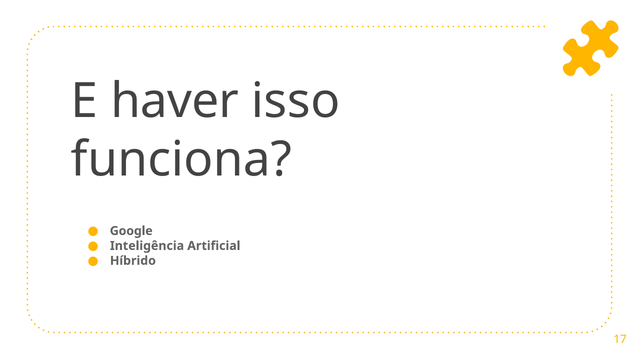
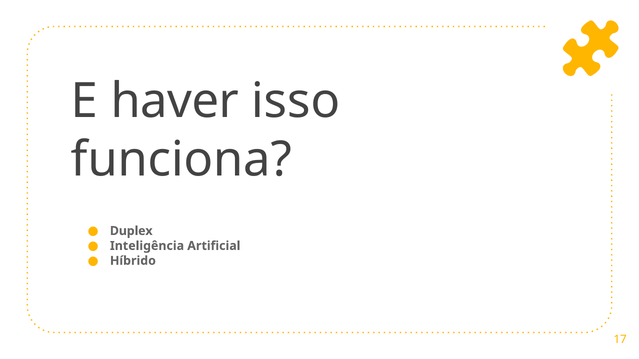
Google: Google -> Duplex (131, 231)
